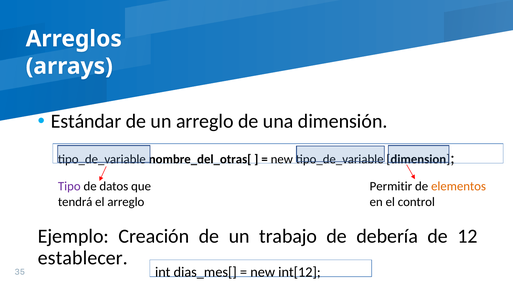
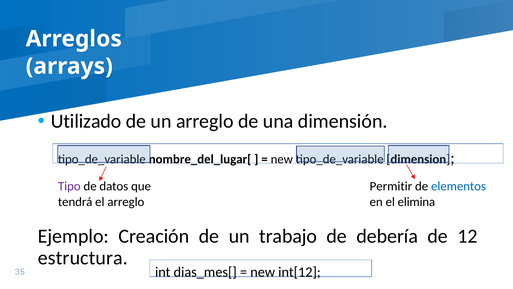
Estándar: Estándar -> Utilizado (86, 121)
nombre_del_otras[: nombre_del_otras[ -> nombre_del_lugar[ (200, 159)
elementos colour: orange -> blue (459, 186)
control: control -> elimina (416, 202)
establecer: establecer -> estructura (83, 257)
